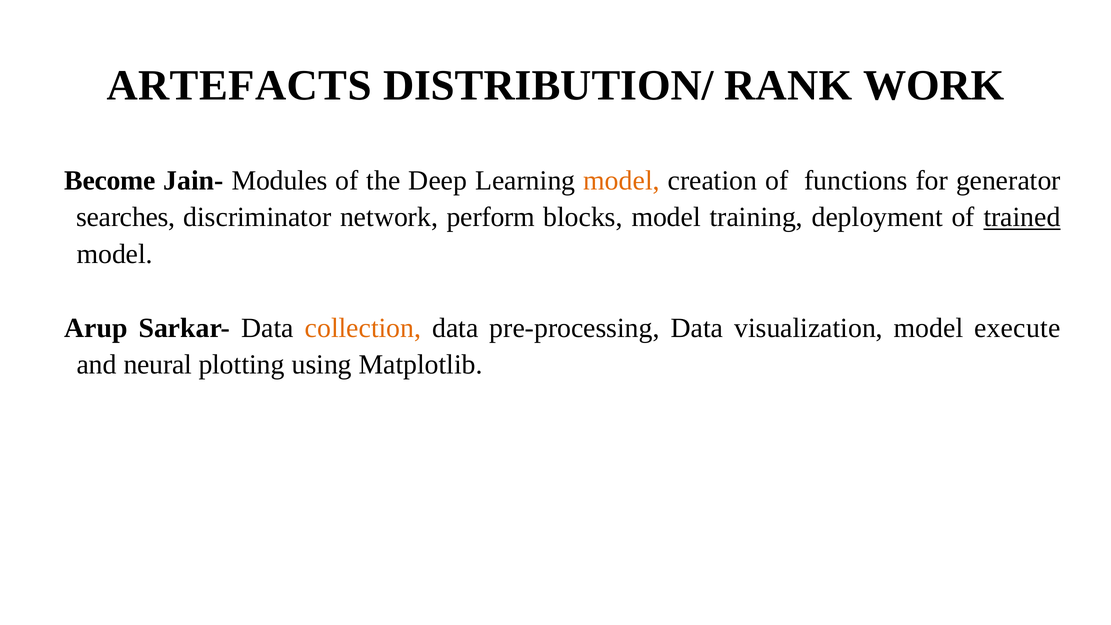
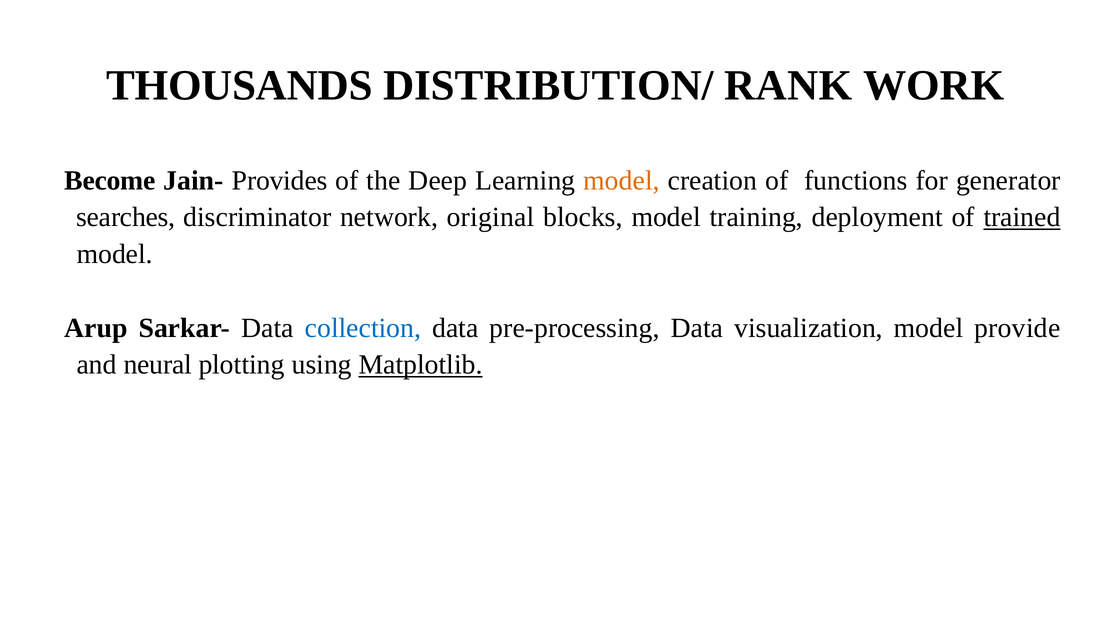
ARTEFACTS: ARTEFACTS -> THOUSANDS (239, 85)
Modules: Modules -> Provides (280, 180)
perform: perform -> original (491, 217)
collection colour: orange -> blue (363, 328)
execute: execute -> provide (1017, 328)
Matplotlib underline: none -> present (421, 365)
